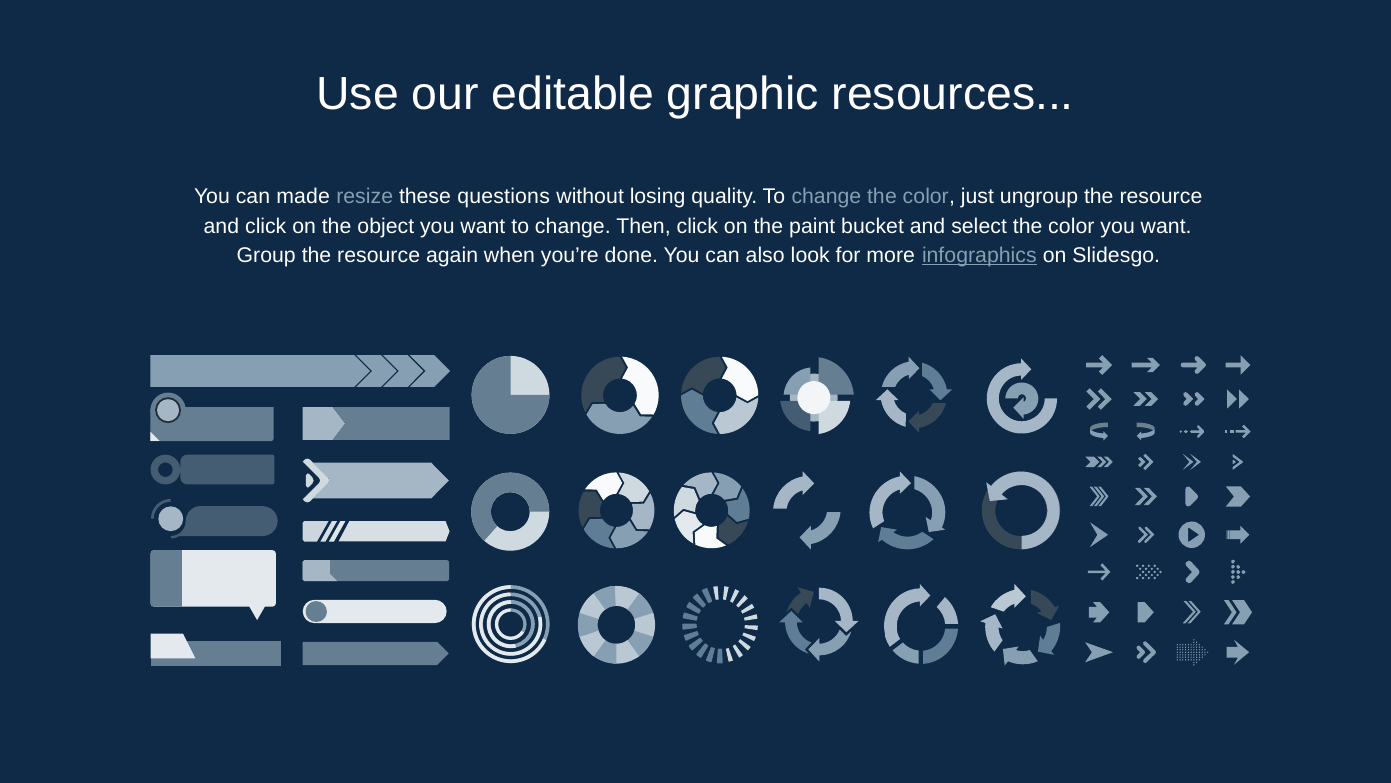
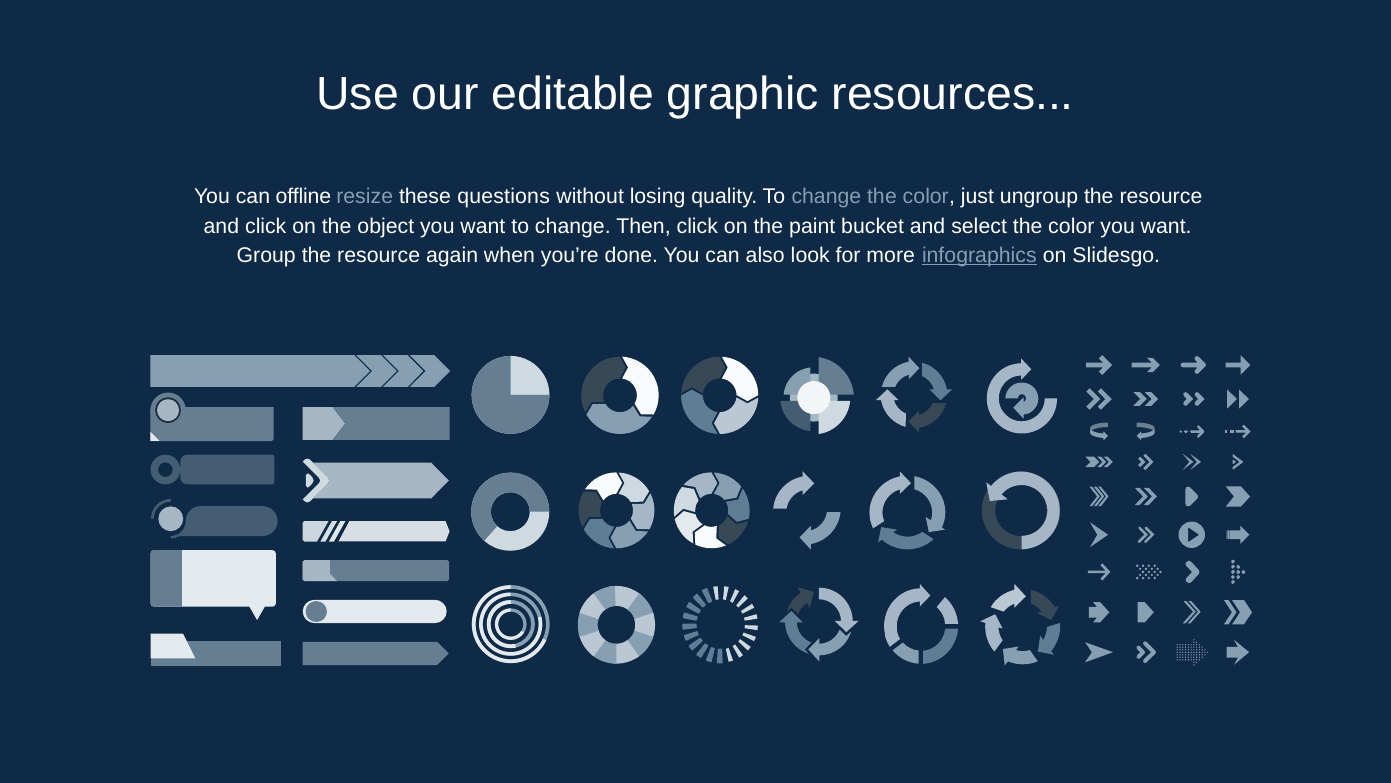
made: made -> offline (303, 197)
